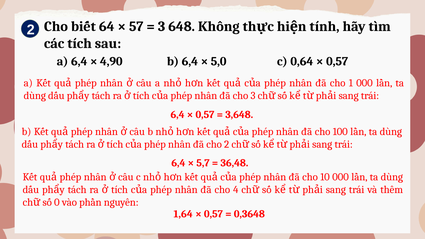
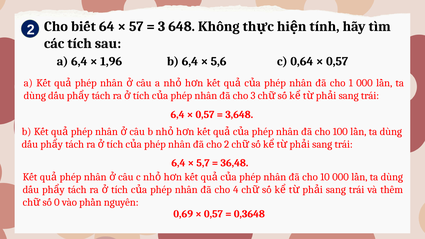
4,90: 4,90 -> 1,96 (111, 61)
5,0: 5,0 -> 5,6 (219, 61)
1,64: 1,64 -> 0,69 (183, 214)
